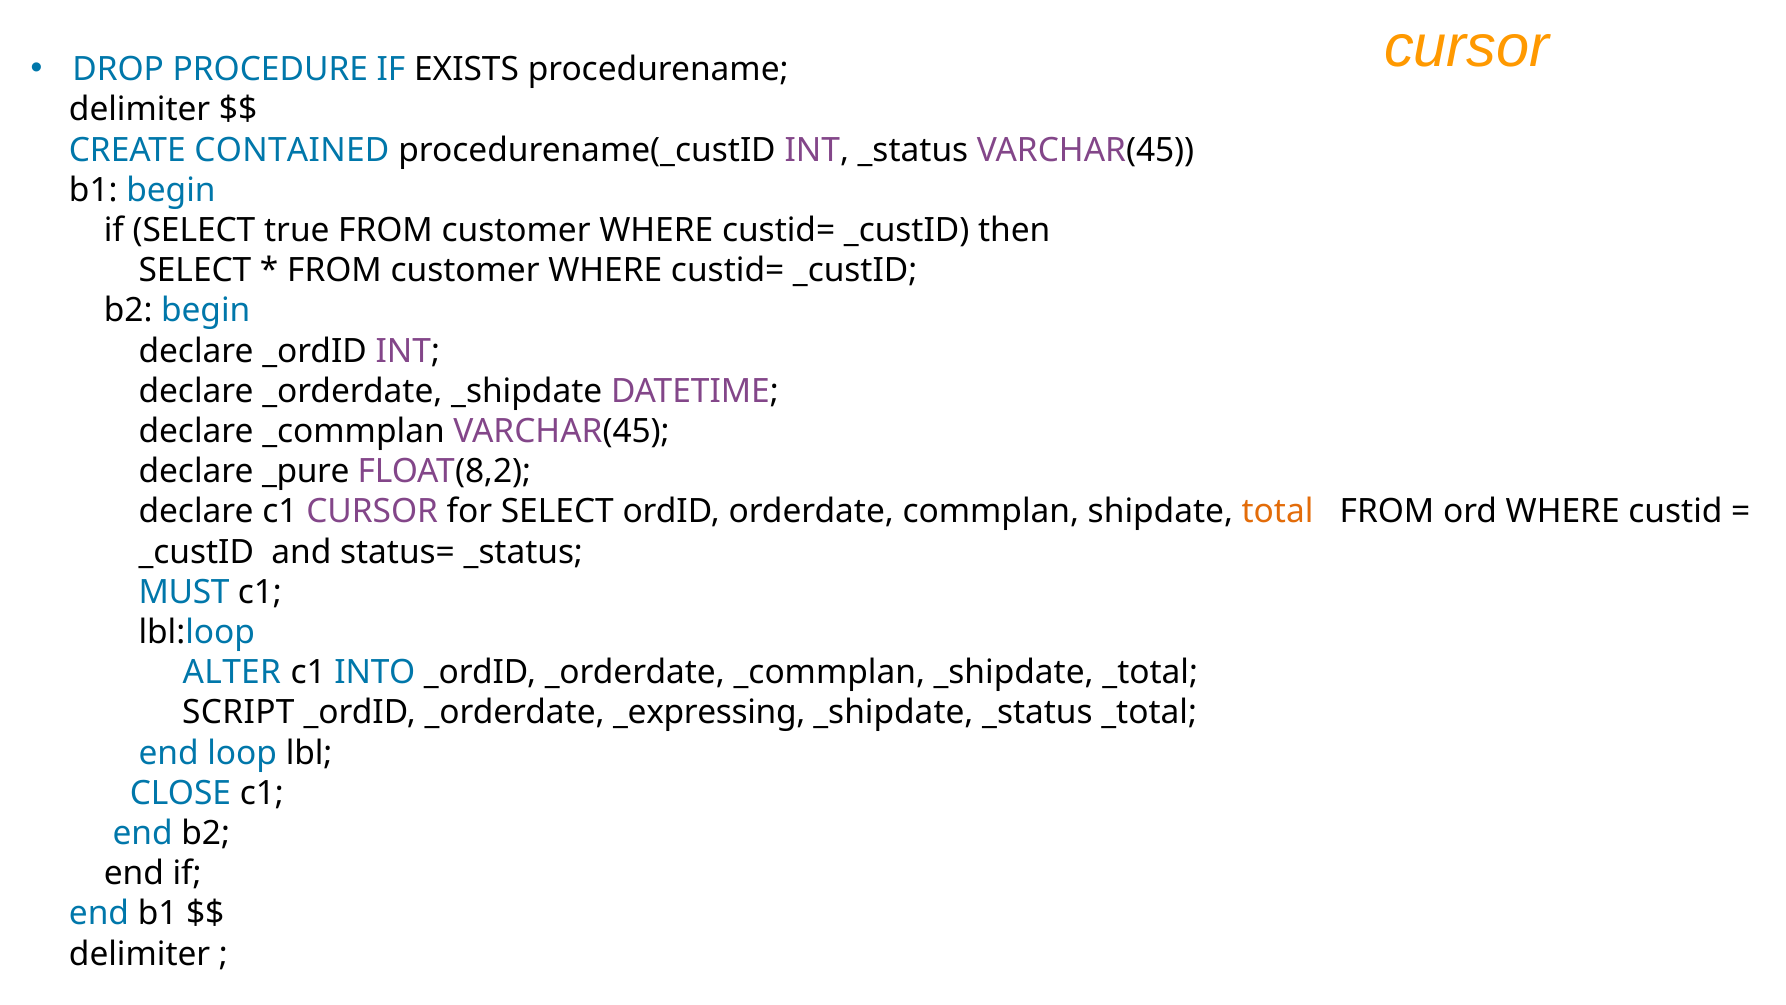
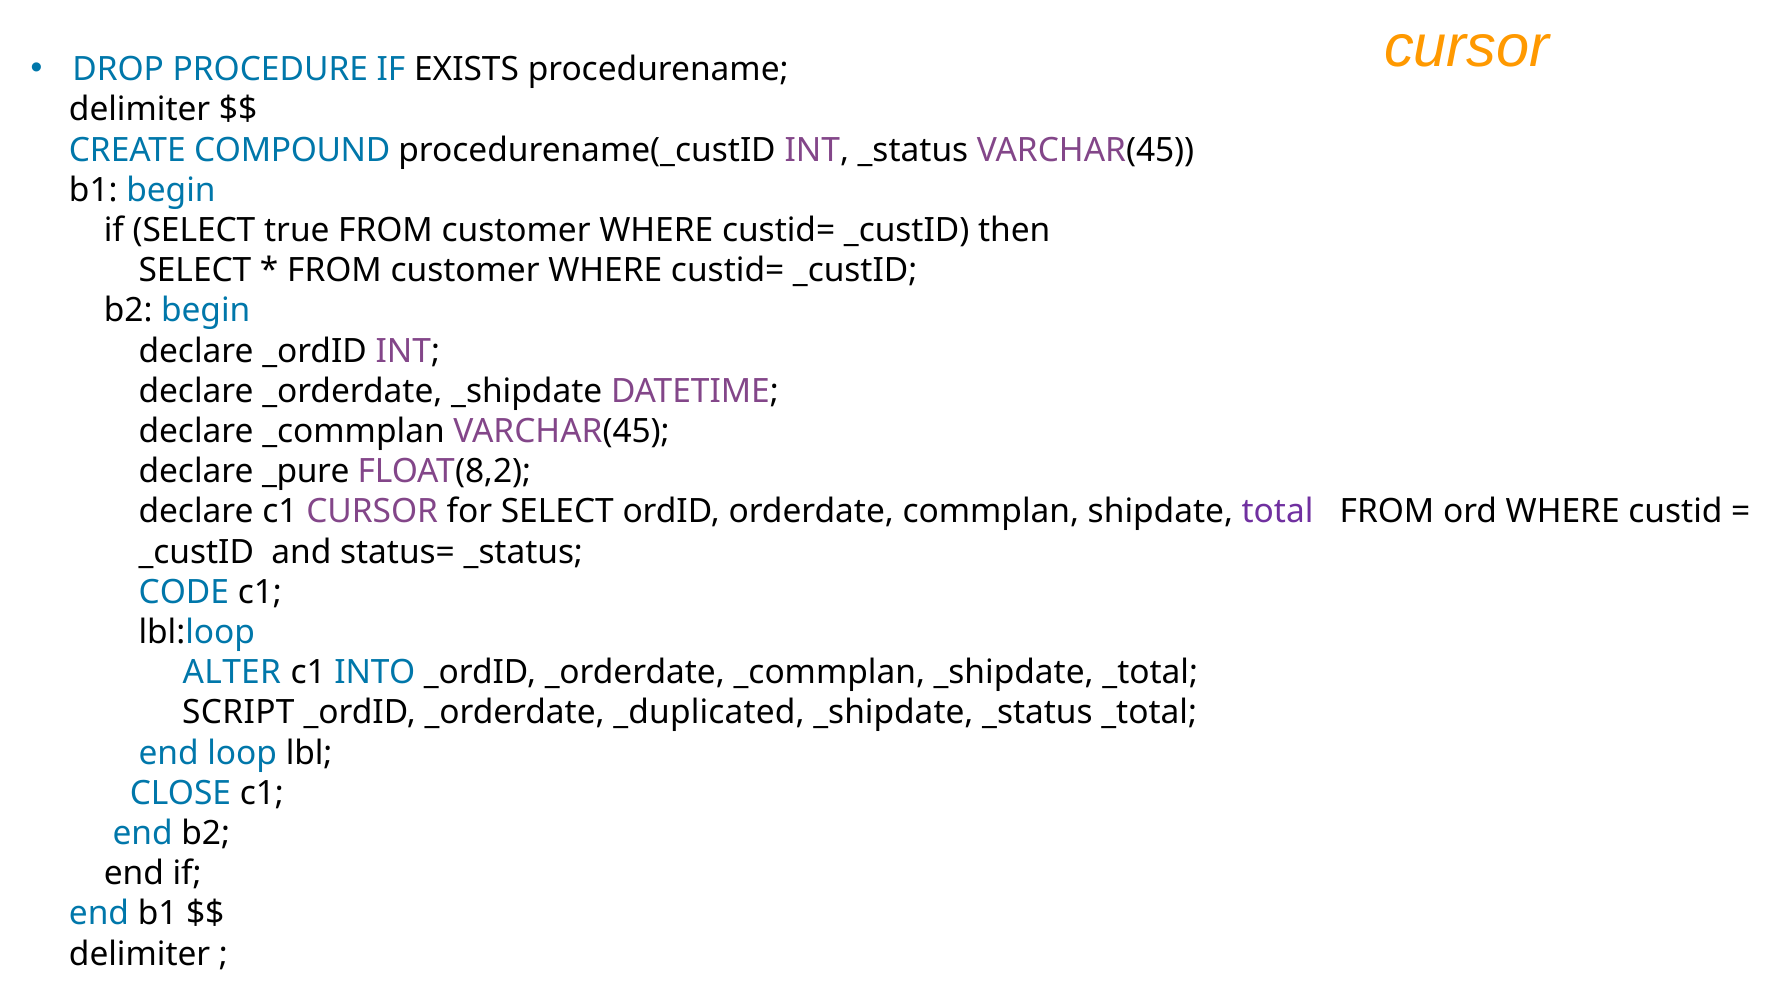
CONTAINED: CONTAINED -> COMPOUND (292, 150)
total colour: orange -> purple (1278, 512)
MUST: MUST -> CODE (184, 592)
_expressing: _expressing -> _duplicated (709, 713)
